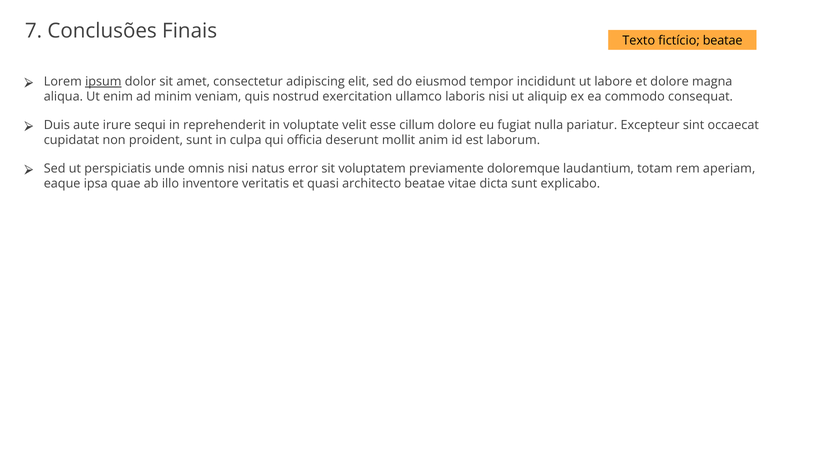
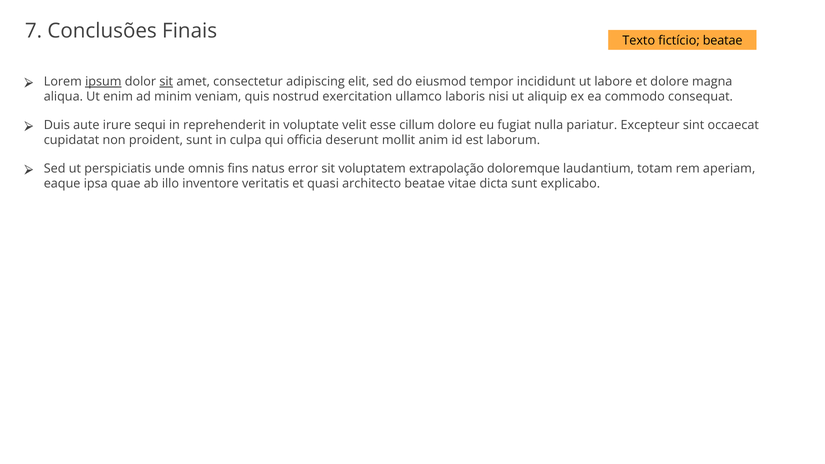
sit underline: none -> present (166, 82)
omnis nisi: nisi -> fins (238, 169)
previamente: previamente -> extrapolação (447, 169)
